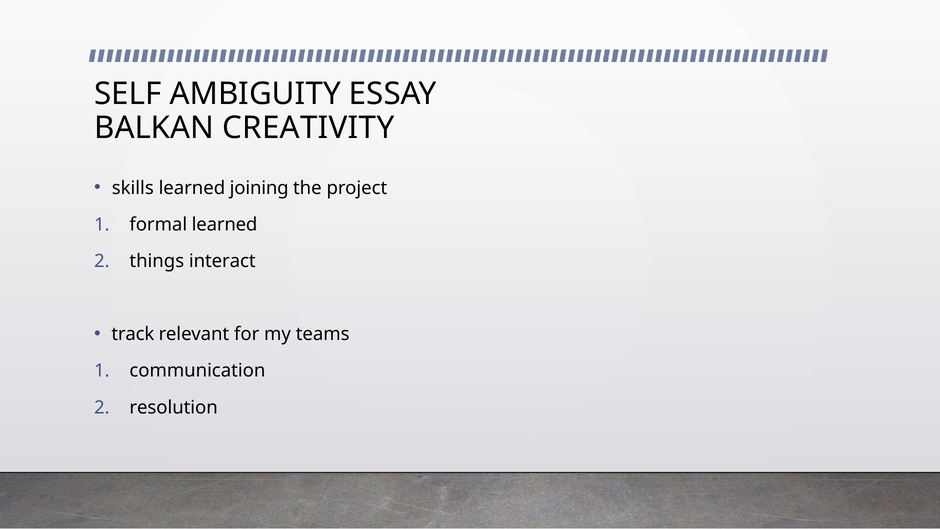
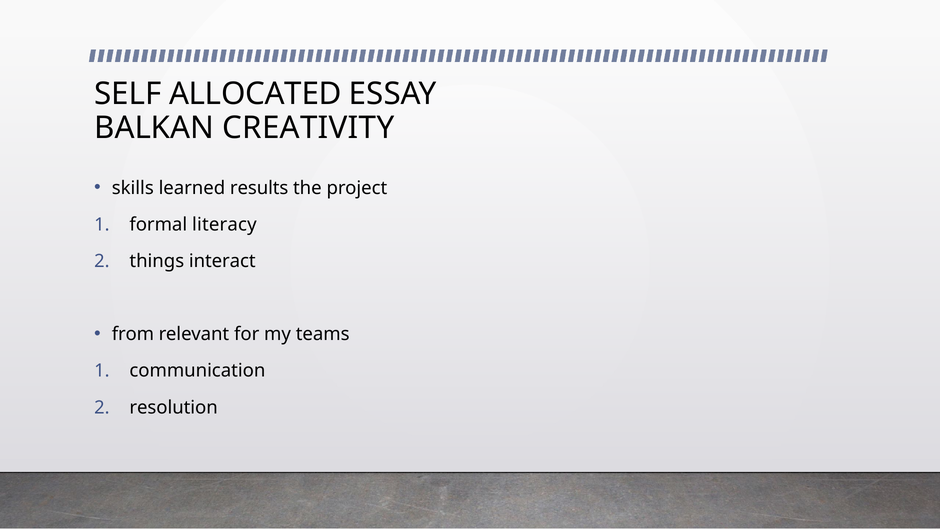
AMBIGUITY: AMBIGUITY -> ALLOCATED (255, 94)
joining: joining -> results (259, 188)
formal learned: learned -> literacy (224, 224)
track: track -> from (133, 334)
